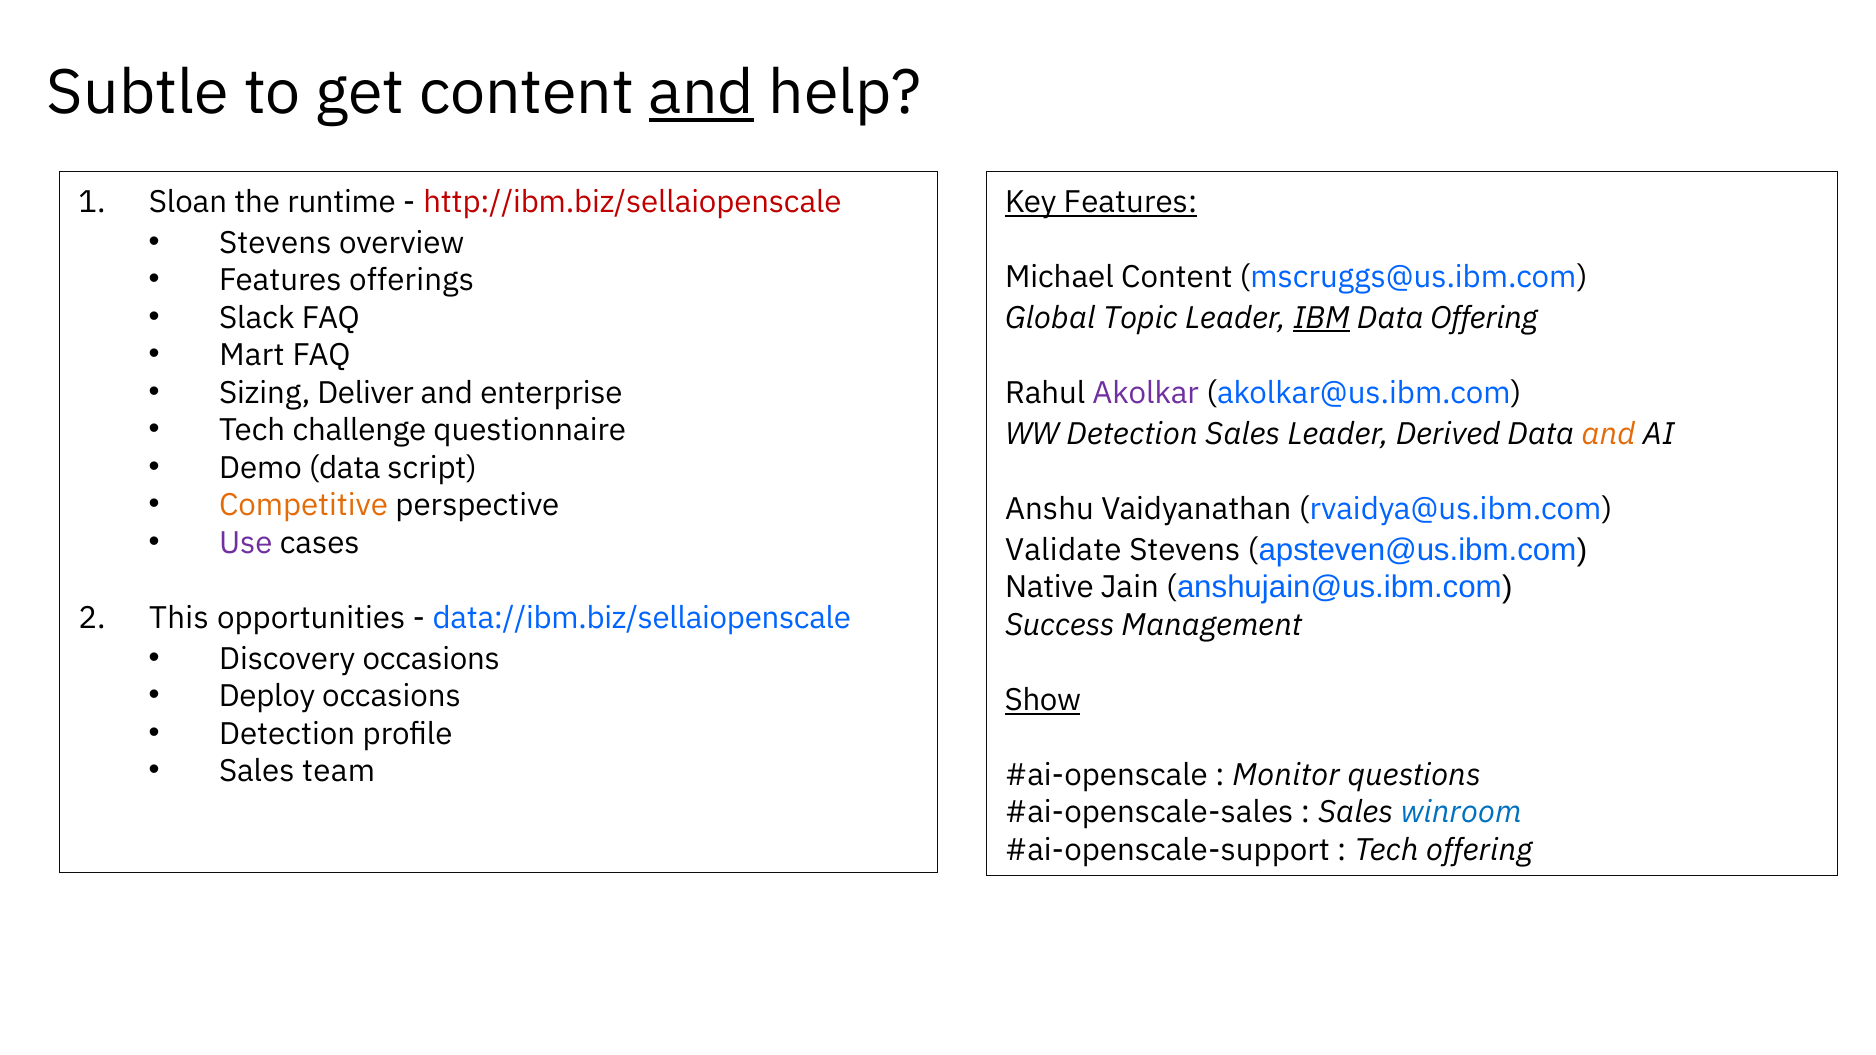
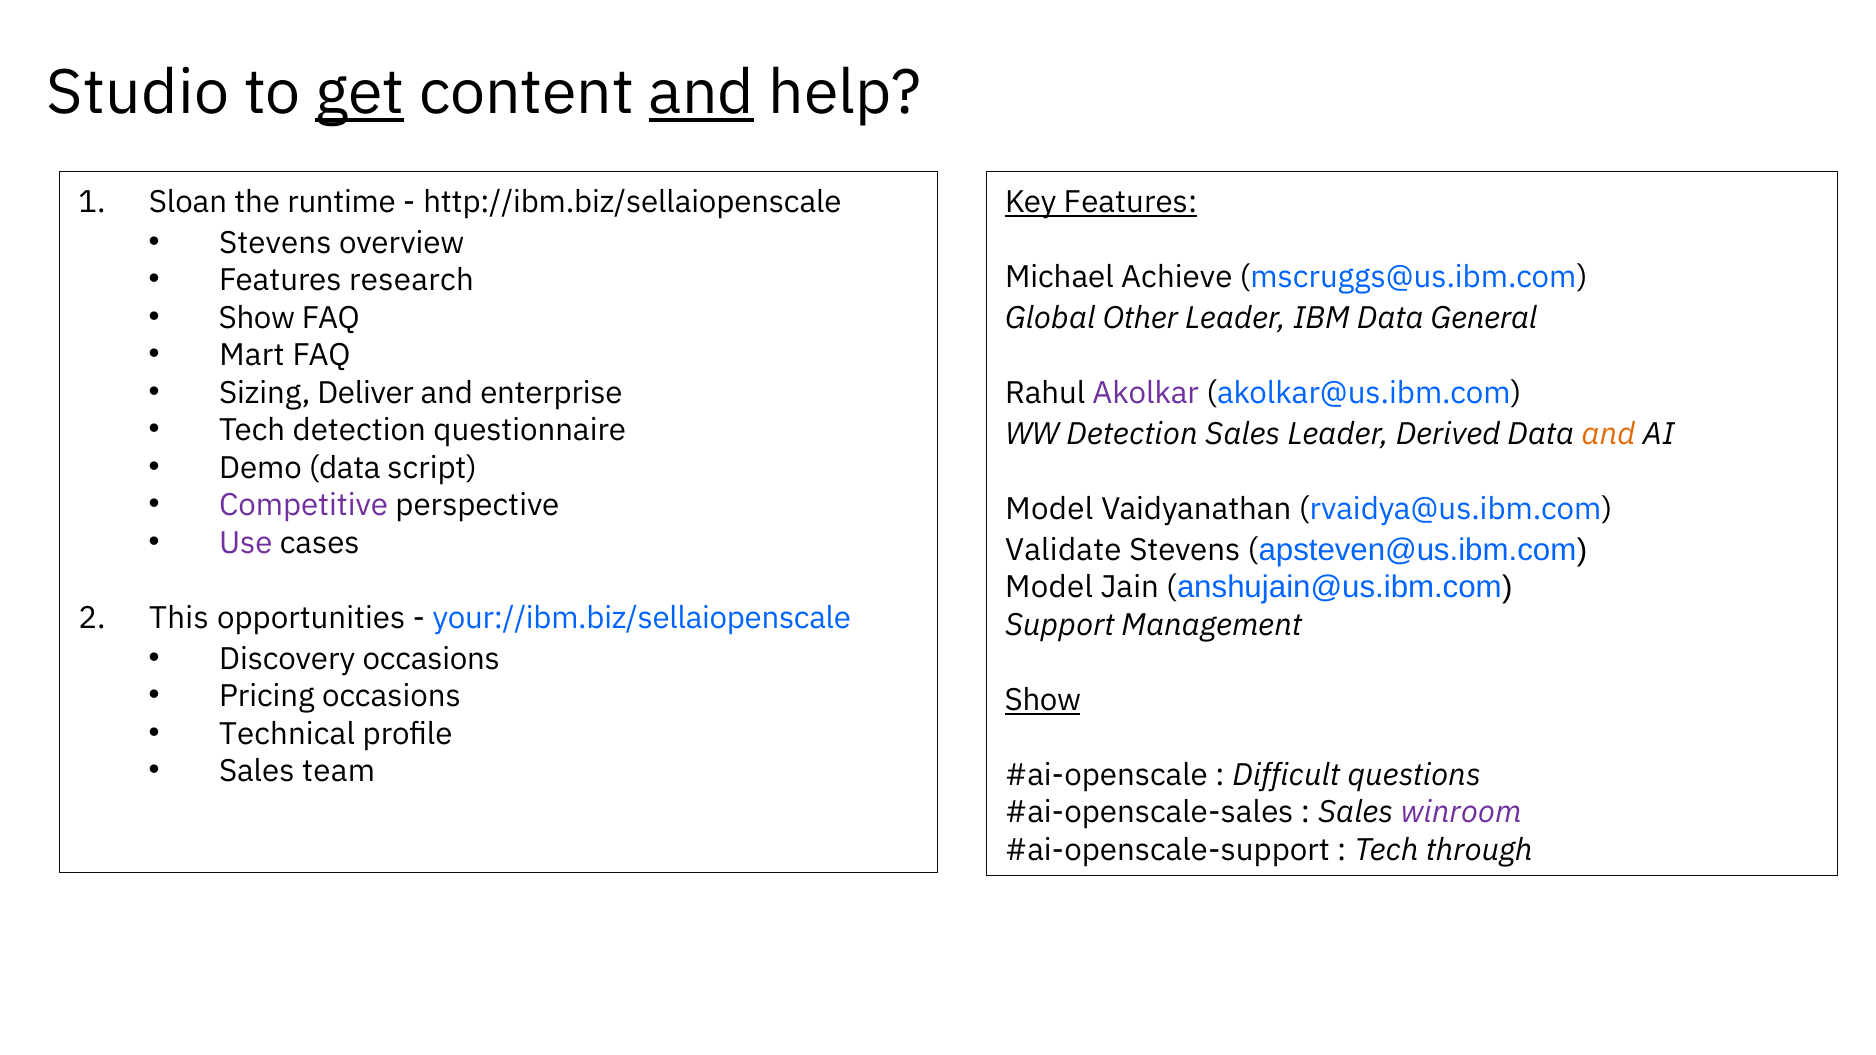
Subtle: Subtle -> Studio (138, 93)
get underline: none -> present (360, 93)
http://ibm.biz/sellaiopenscale colour: red -> black (632, 202)
offerings: offerings -> research (412, 280)
Michael Content: Content -> Achieve (1177, 277)
Slack: Slack -> Show (257, 318)
Topic: Topic -> Other (1140, 318)
IBM underline: present -> none (1321, 318)
Data Offering: Offering -> General (1484, 318)
Tech challenge: challenge -> detection (359, 430)
Competitive colour: orange -> purple (304, 505)
Anshu: Anshu -> Model (1049, 509)
Native: Native -> Model (1049, 587)
data://ibm.biz/sellaiopenscale: data://ibm.biz/sellaiopenscale -> your://ibm.biz/sellaiopenscale (642, 618)
Success: Success -> Support (1060, 625)
Deploy: Deploy -> Pricing (267, 697)
Detection: Detection -> Technical (287, 734)
Monitor: Monitor -> Difficult (1286, 775)
winroom colour: blue -> purple (1461, 813)
Tech offering: offering -> through (1479, 850)
